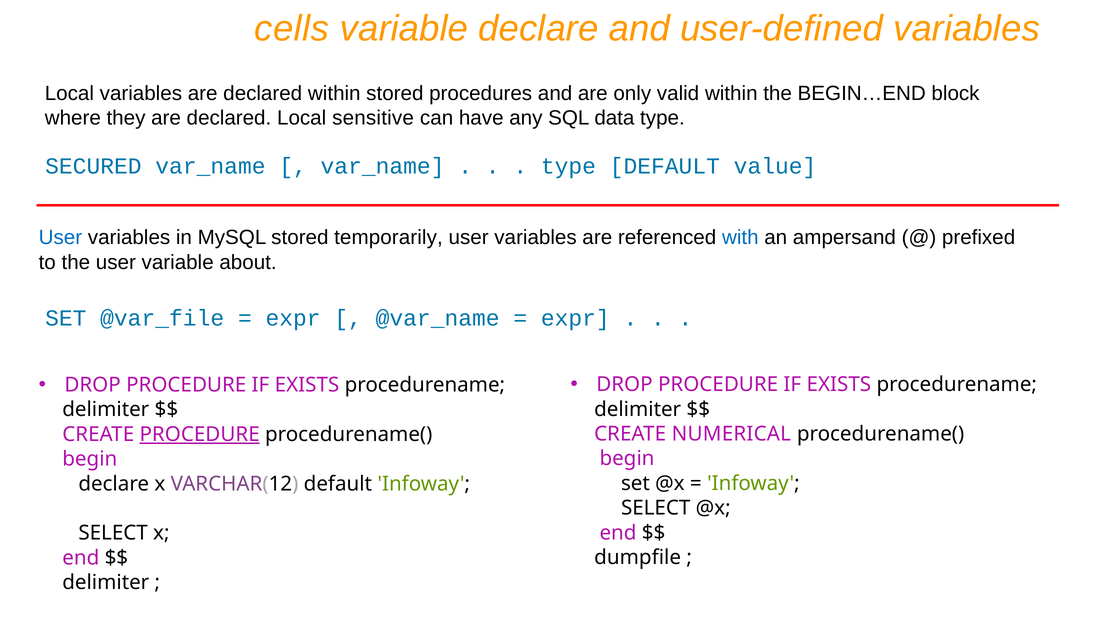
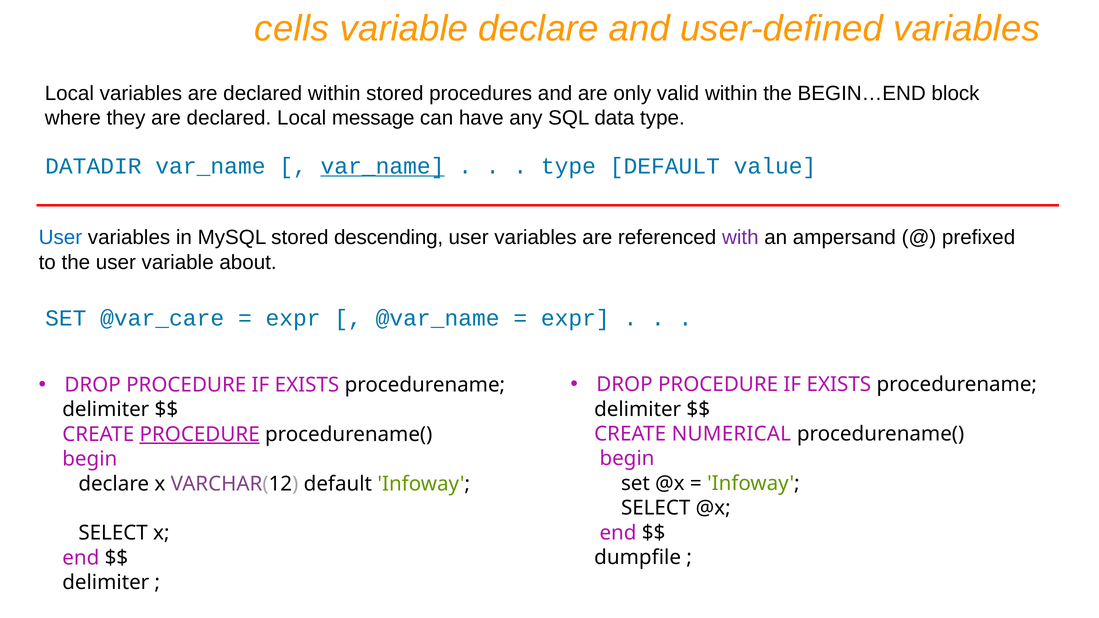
sensitive: sensitive -> message (373, 118)
SECURED: SECURED -> DATADIR (93, 166)
var_name underline: none -> present (383, 166)
temporarily: temporarily -> descending (389, 238)
with colour: blue -> purple (740, 238)
@var_file: @var_file -> @var_care (162, 318)
